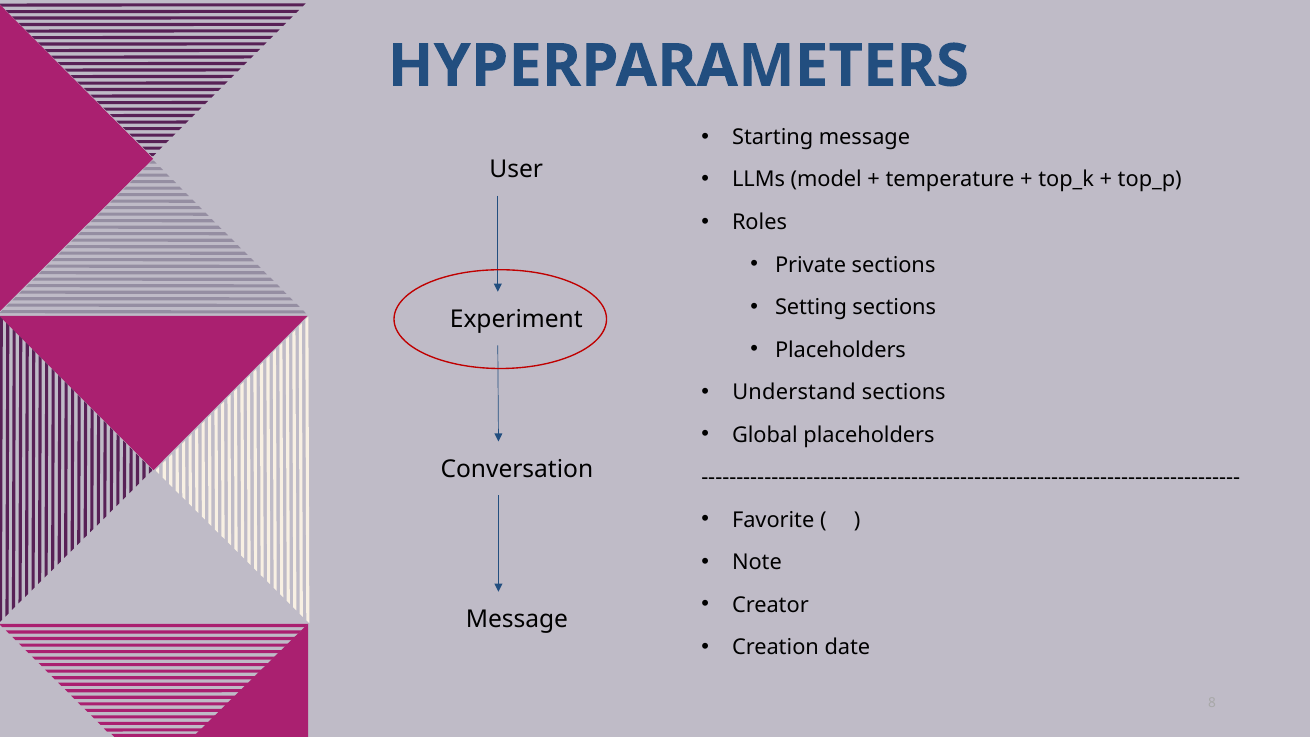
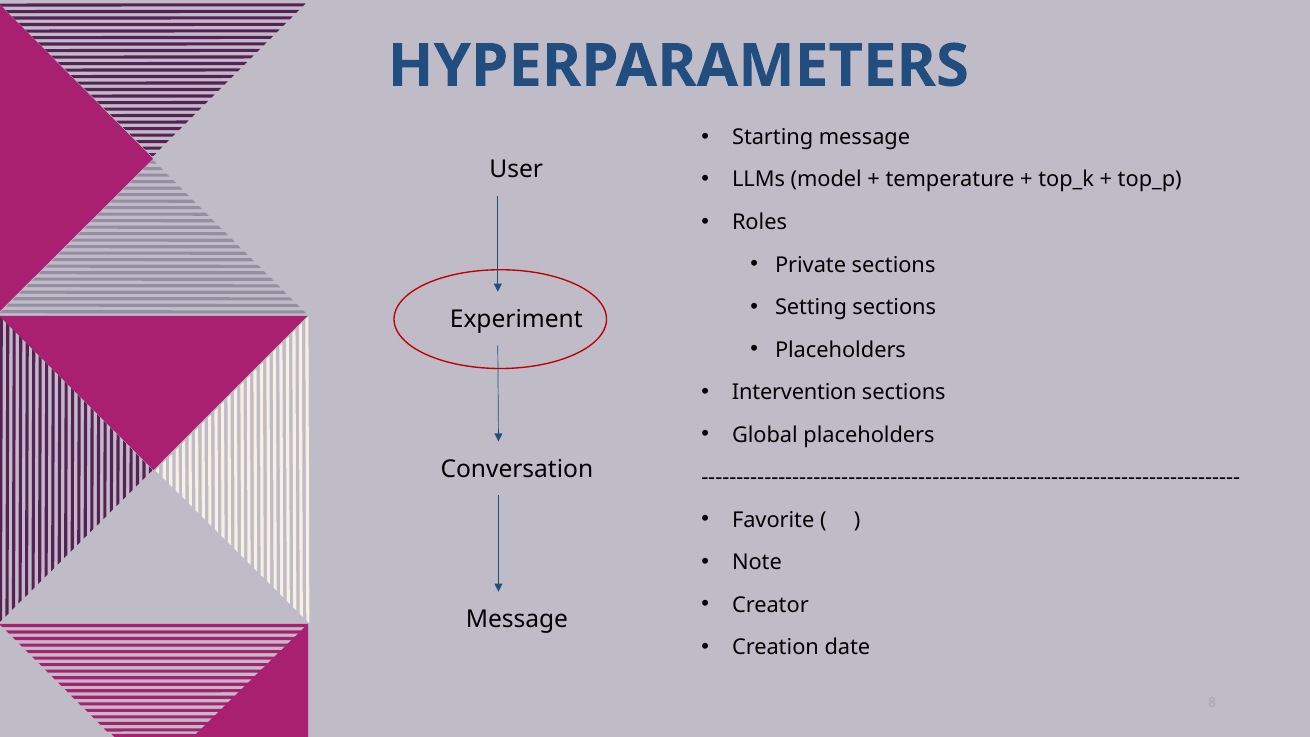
Understand: Understand -> Intervention (794, 392)
